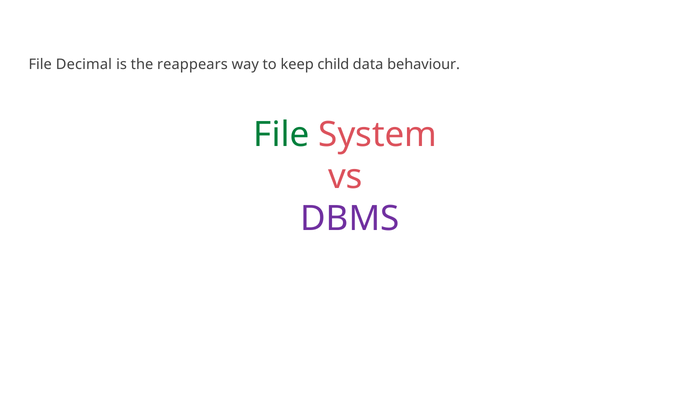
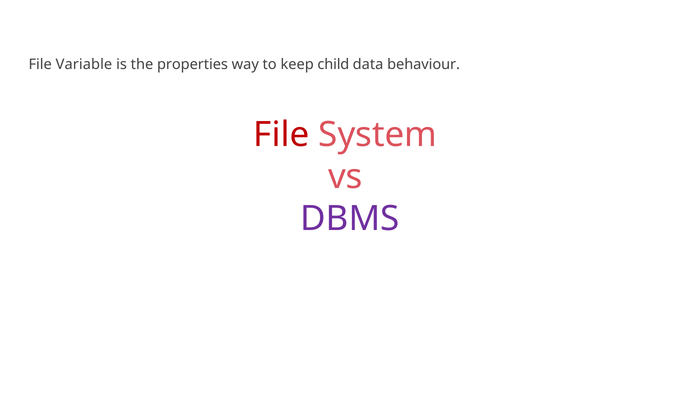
Decimal: Decimal -> Variable (84, 65)
reappears: reappears -> properties (192, 65)
File colour: green -> red (281, 135)
